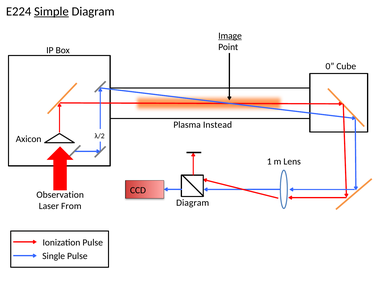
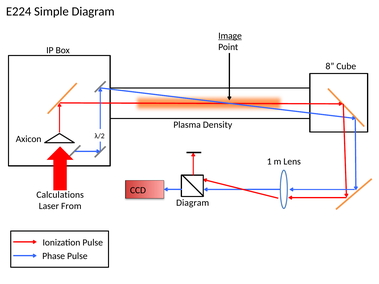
Simple underline: present -> none (51, 12)
0: 0 -> 8 (330, 66)
Instead: Instead -> Density (218, 125)
Observation: Observation -> Calculations (60, 195)
Single: Single -> Phase (54, 256)
